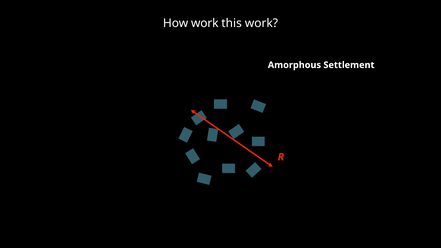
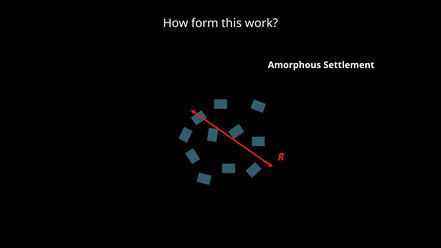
How work: work -> form (205, 23)
